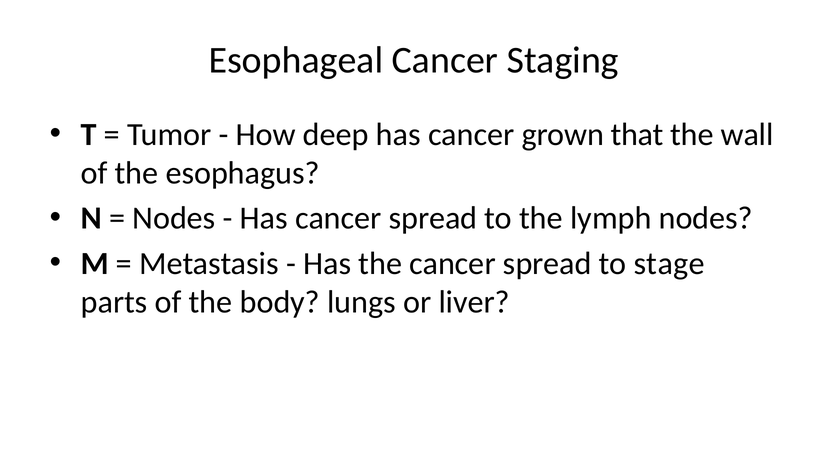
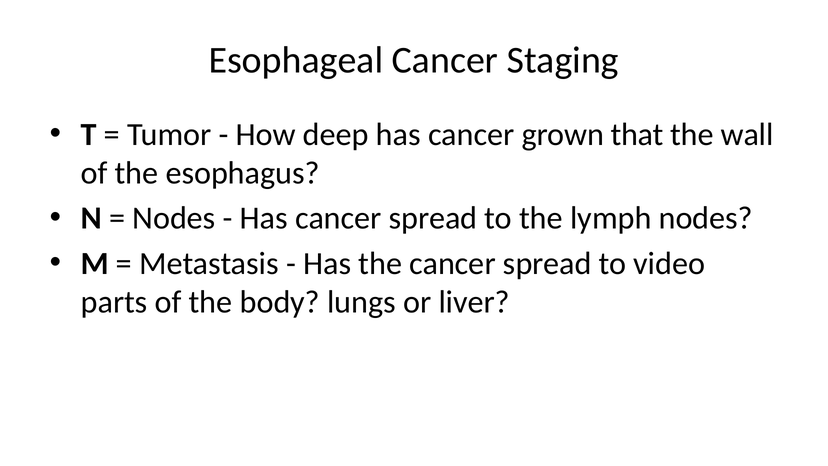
stage: stage -> video (669, 263)
